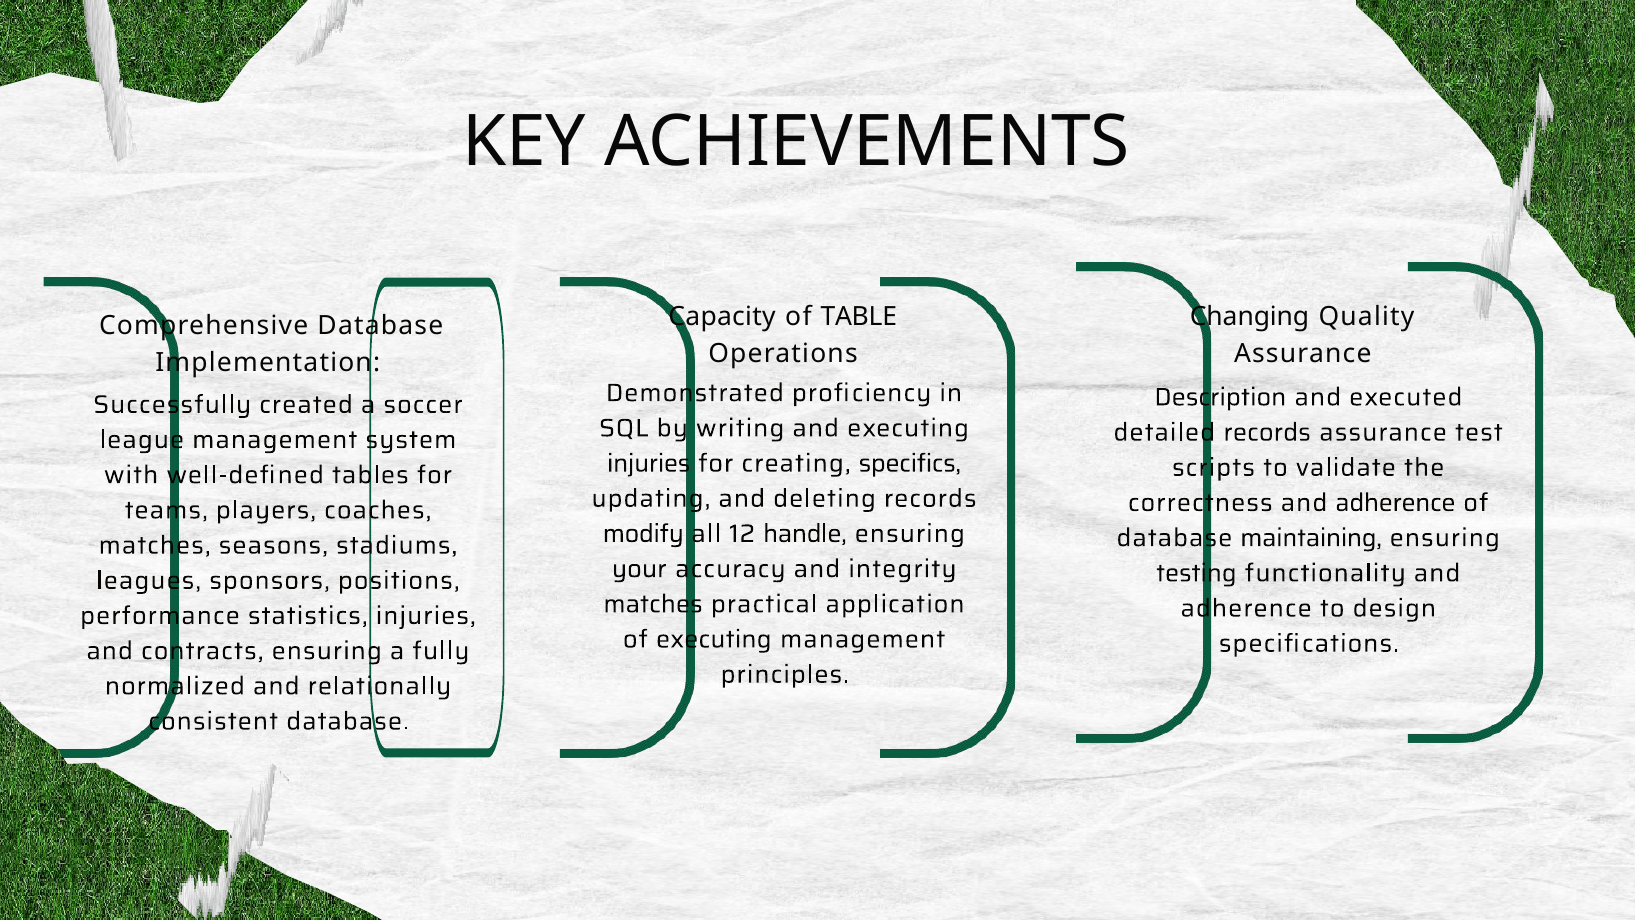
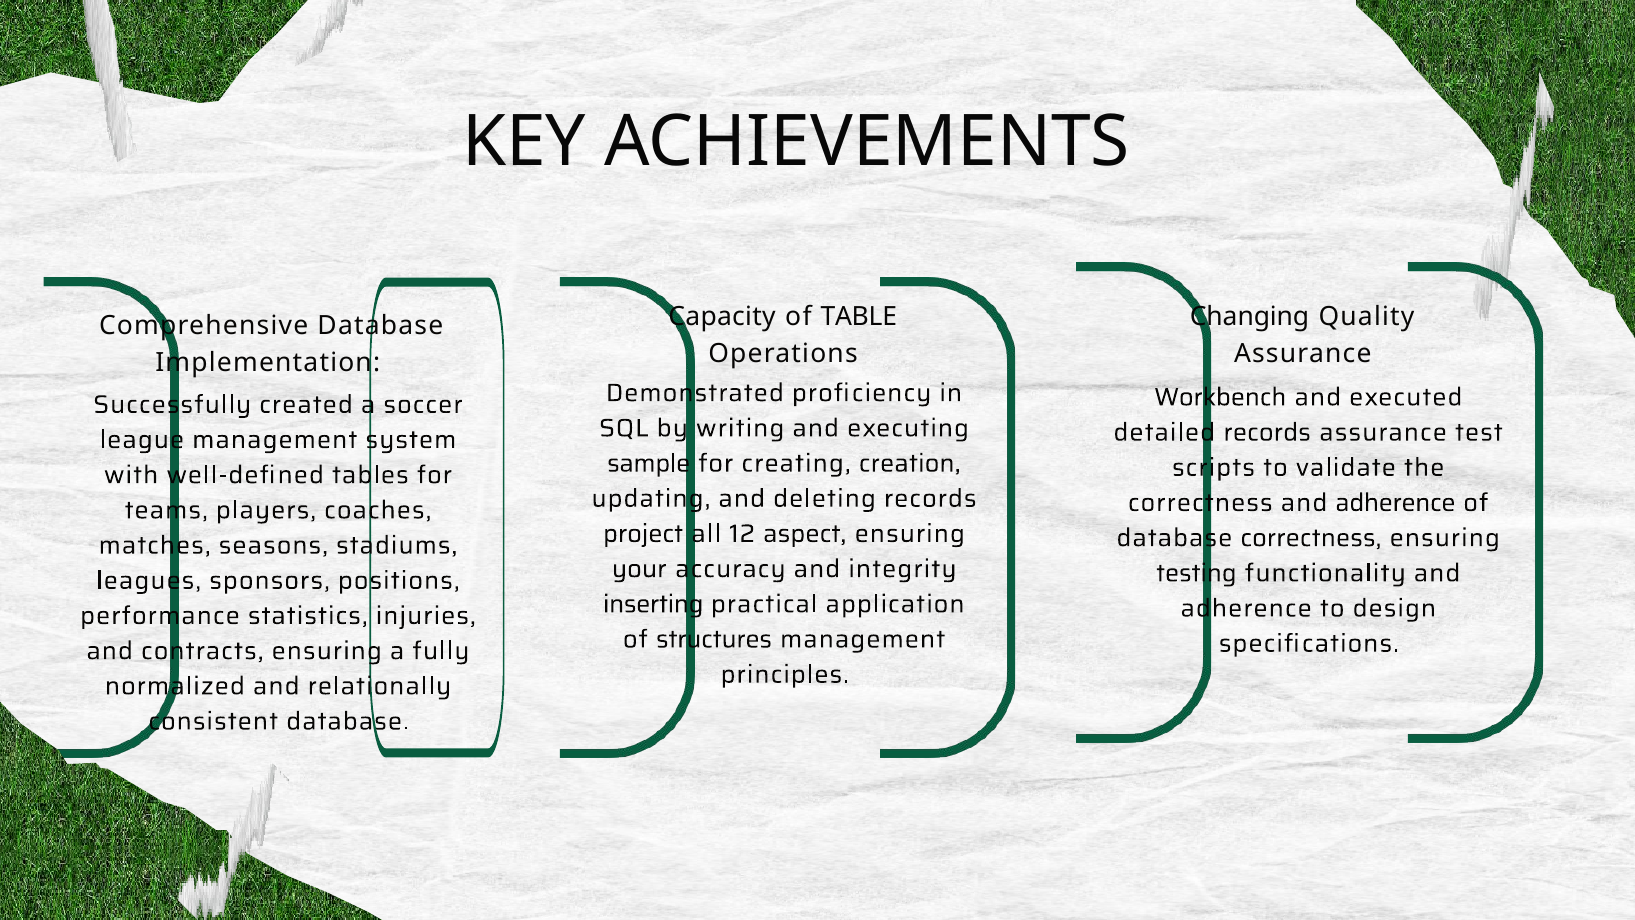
Description: Description -> Workbench (1220, 397)
injuries: injuries -> sample (649, 463)
specifics: specifics -> creation (910, 463)
modify: modify -> project (643, 533)
handle: handle -> aspect (805, 533)
database maintaining: maintaining -> correctness (1311, 538)
matches: matches -> inserting (653, 604)
of executing: executing -> structures (714, 639)
